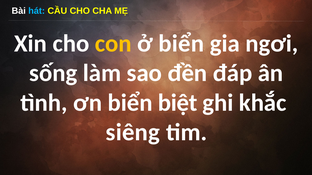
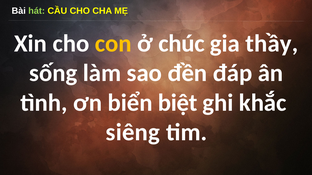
hát colour: light blue -> light green (37, 11)
ở biển: biển -> chúc (182, 44)
ngơi: ngơi -> thầy (272, 44)
